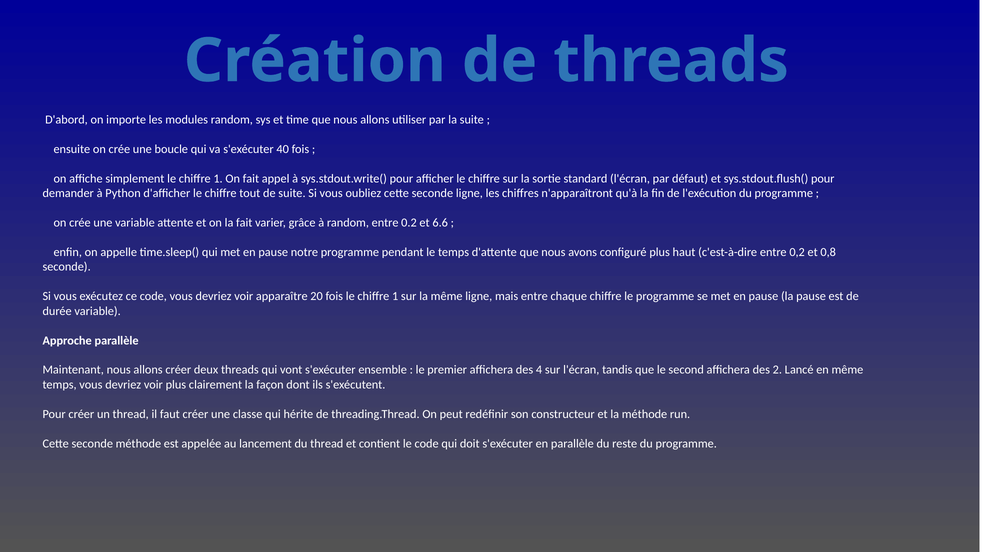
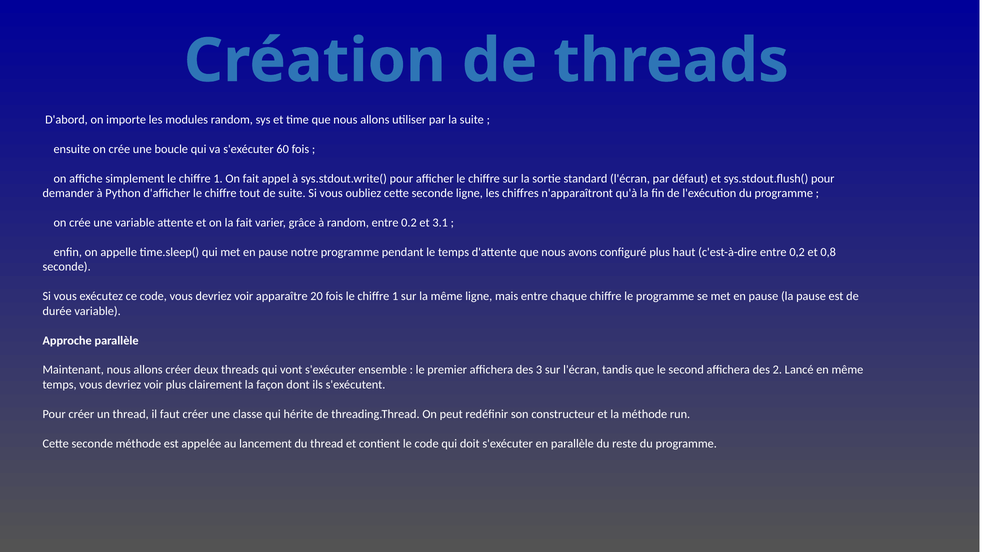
40: 40 -> 60 (283, 149)
6.6: 6.6 -> 3.1 (440, 223)
4: 4 -> 3 (539, 370)
